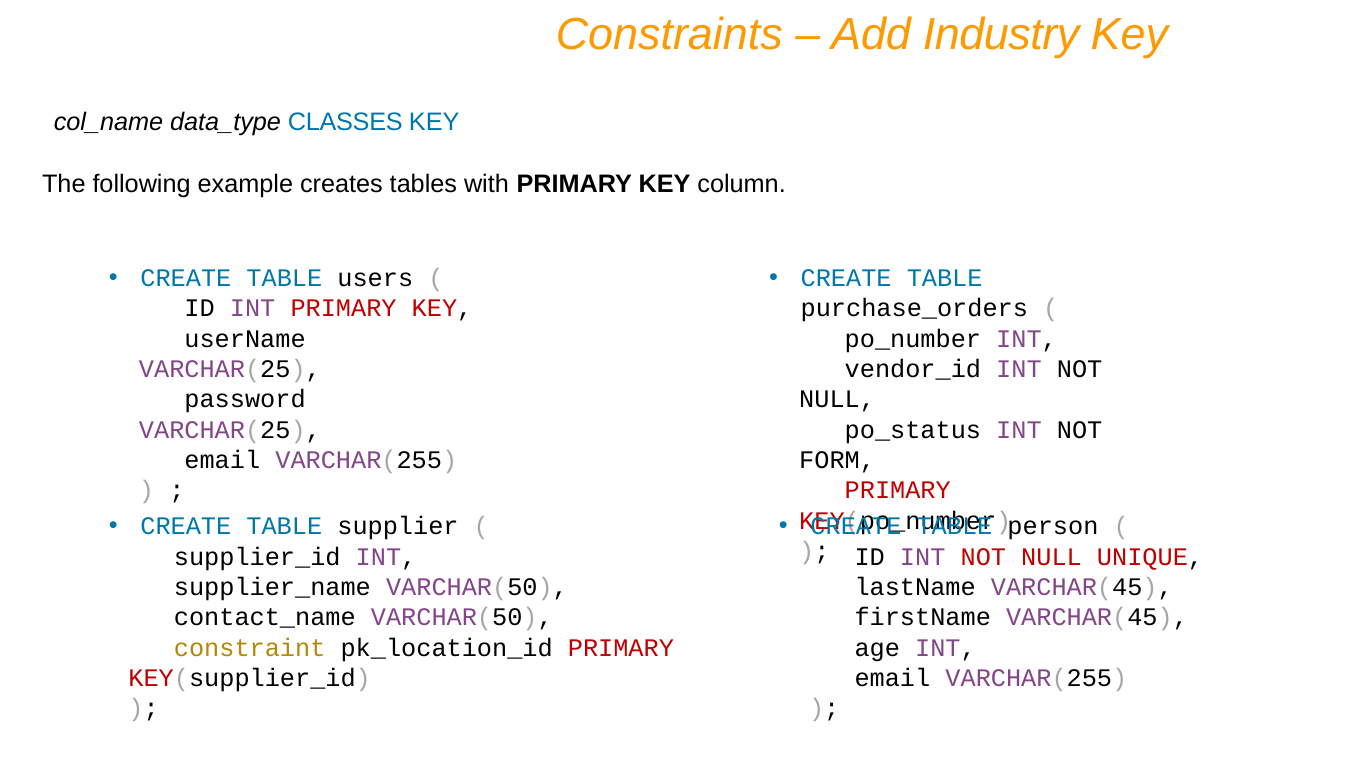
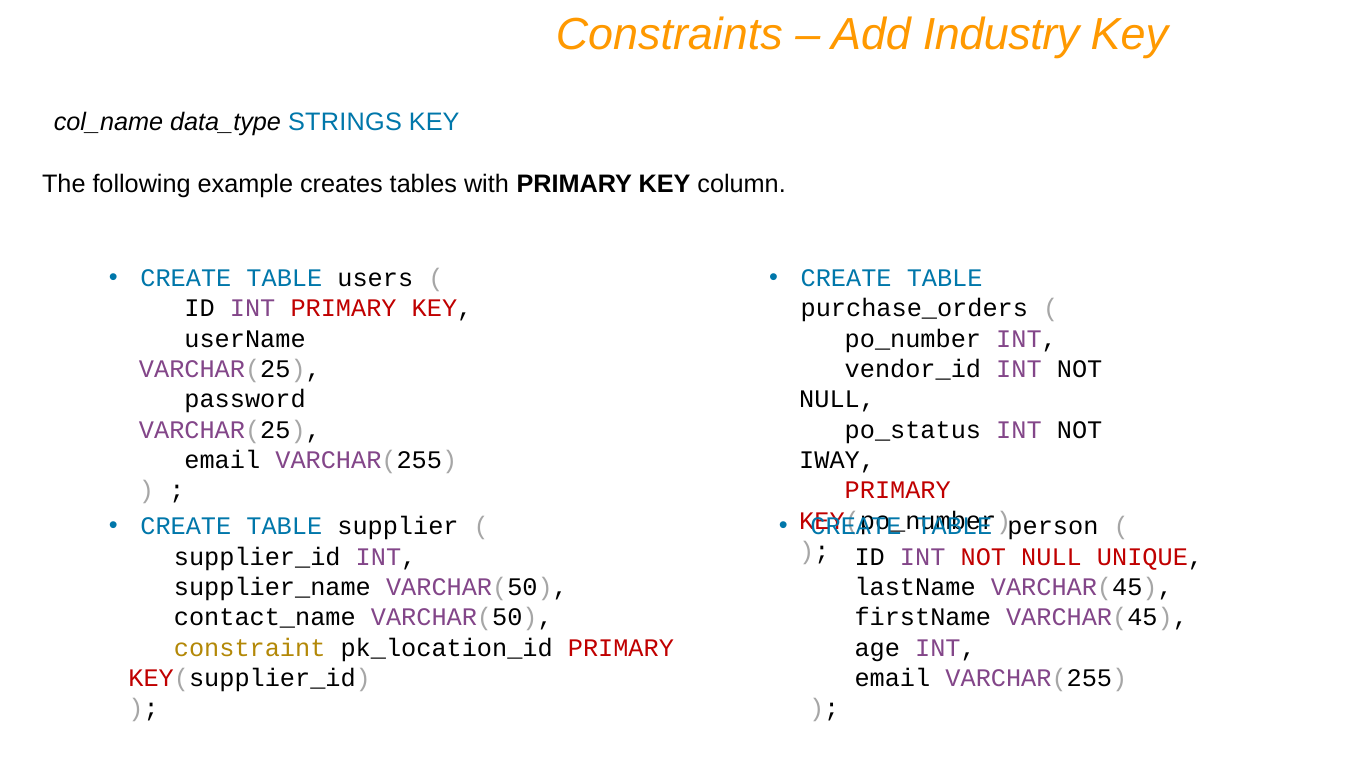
CLASSES: CLASSES -> STRINGS (345, 122)
FORM: FORM -> IWAY (837, 460)
